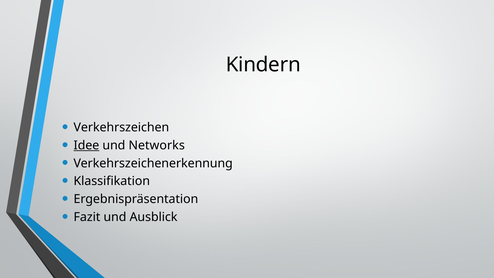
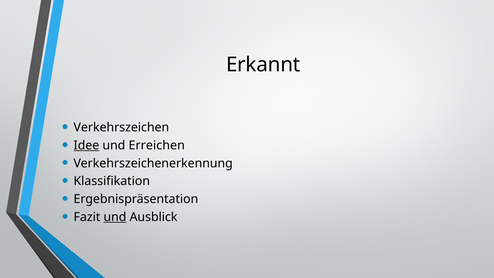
Kindern: Kindern -> Erkannt (263, 65)
Networks: Networks -> Erreichen (157, 145)
und underline: none -> present (115, 217)
